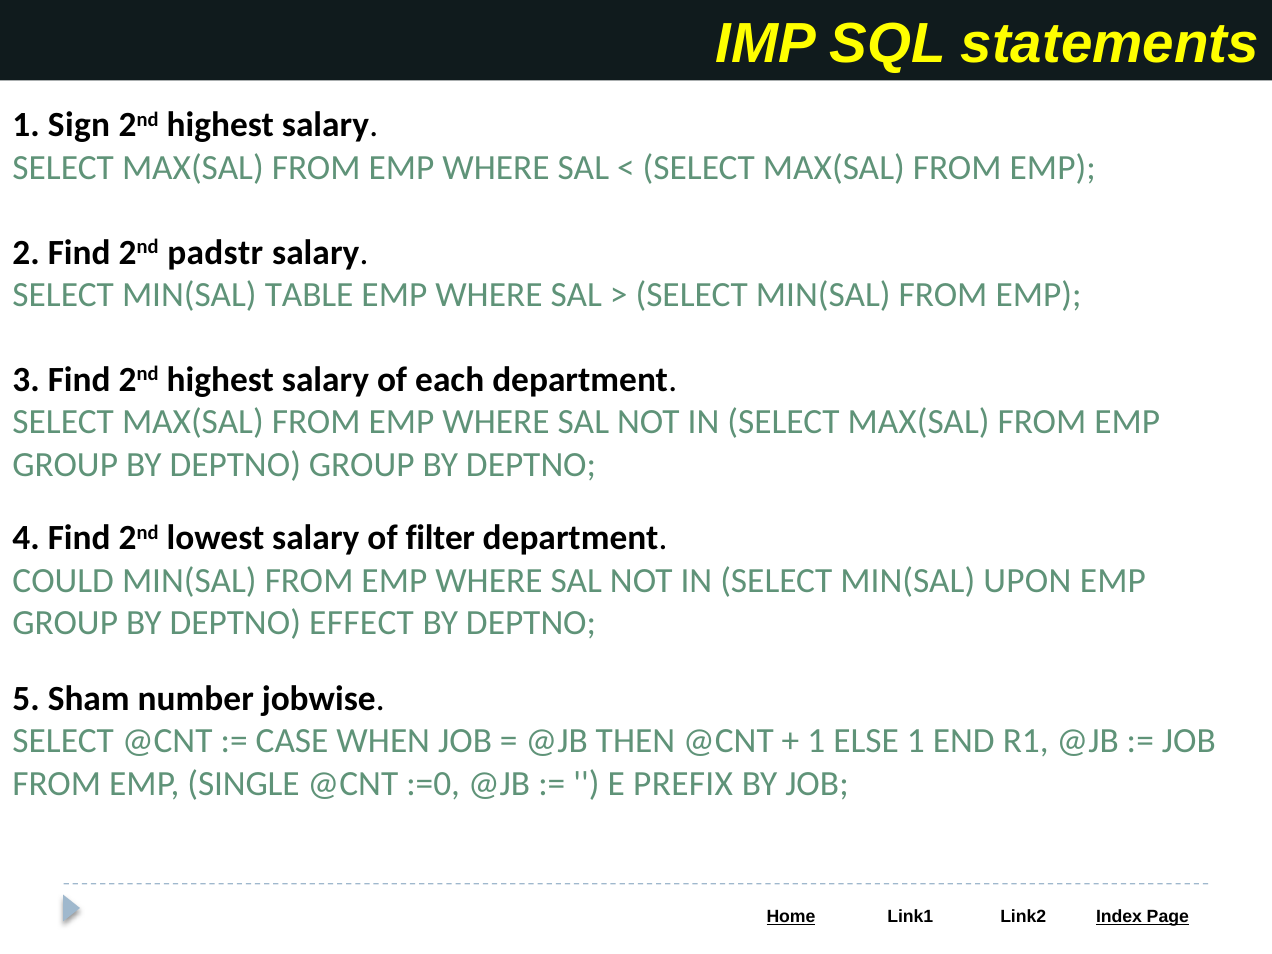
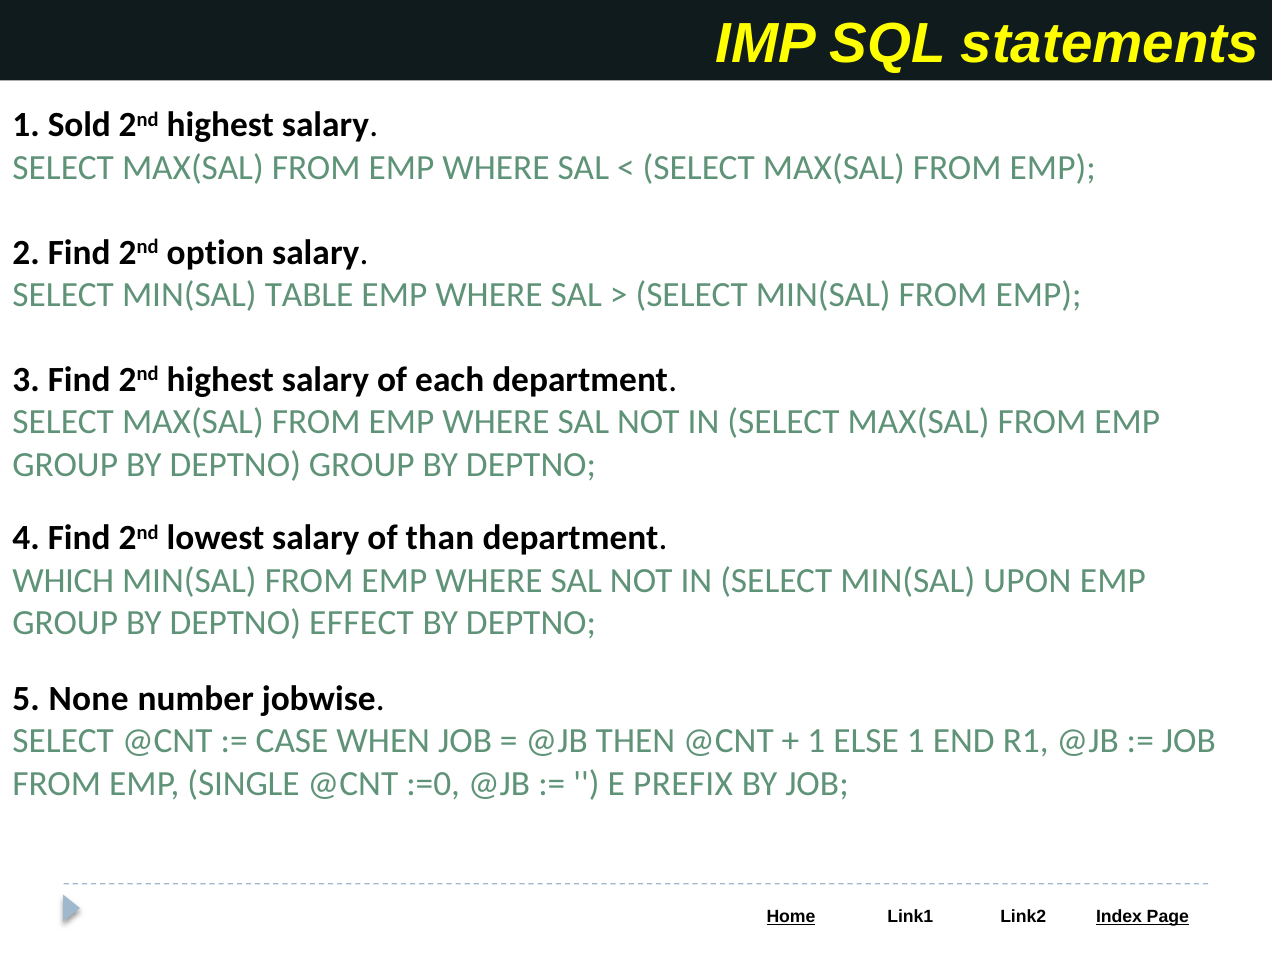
Sign: Sign -> Sold (79, 125)
padstr: padstr -> option (215, 252)
filter: filter -> than (440, 538)
COULD: COULD -> WHICH (63, 581)
Sham: Sham -> None (89, 699)
